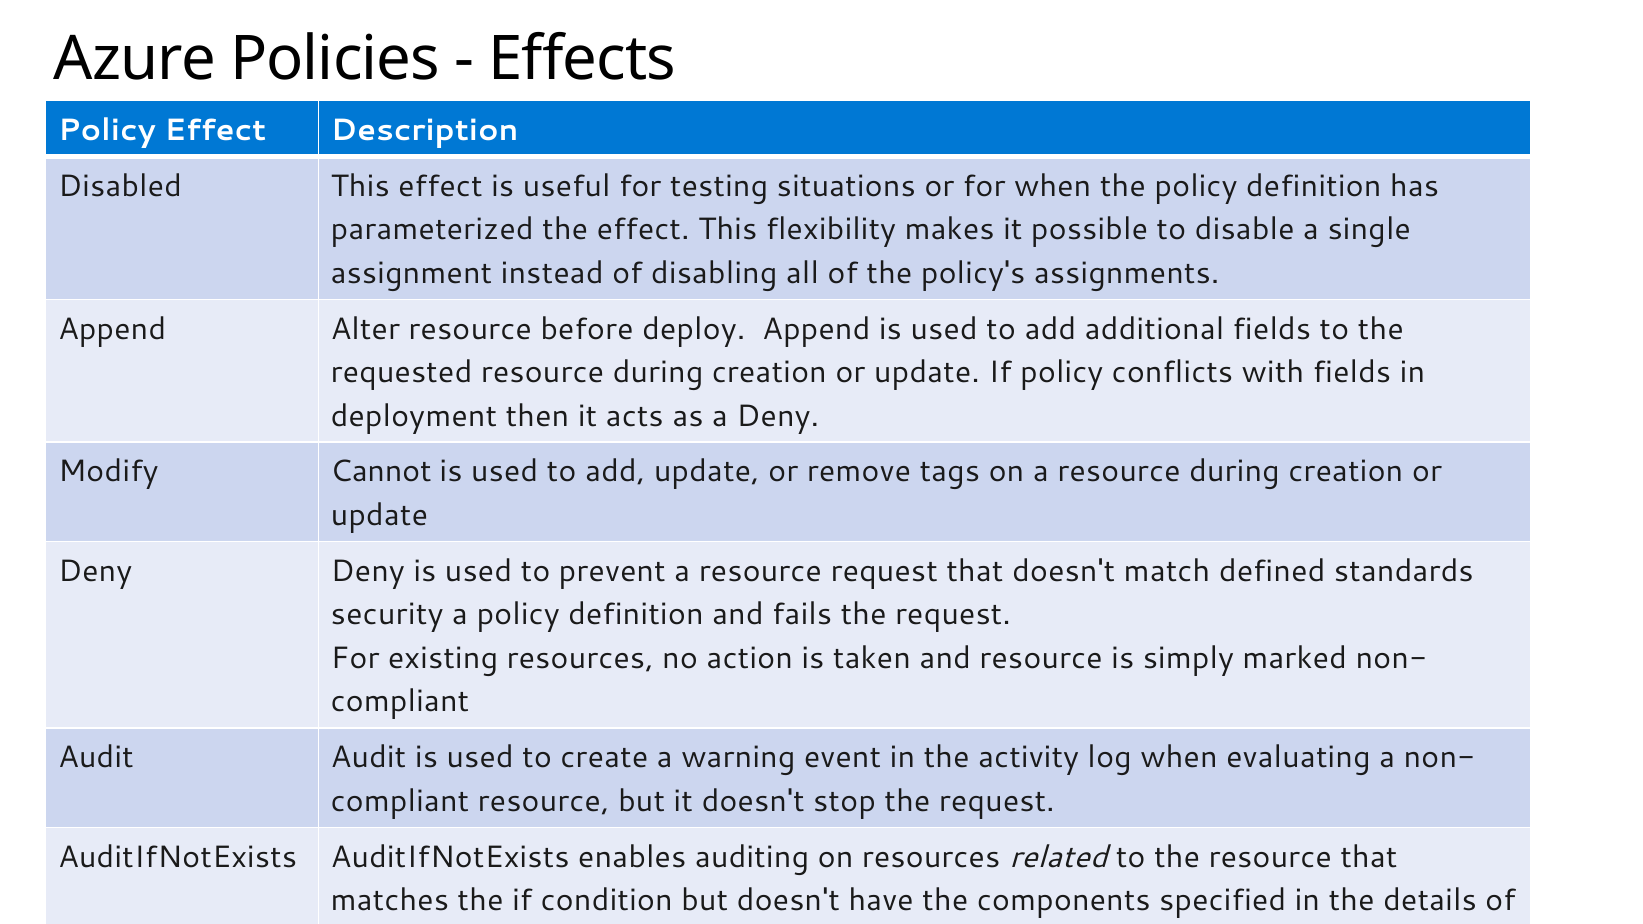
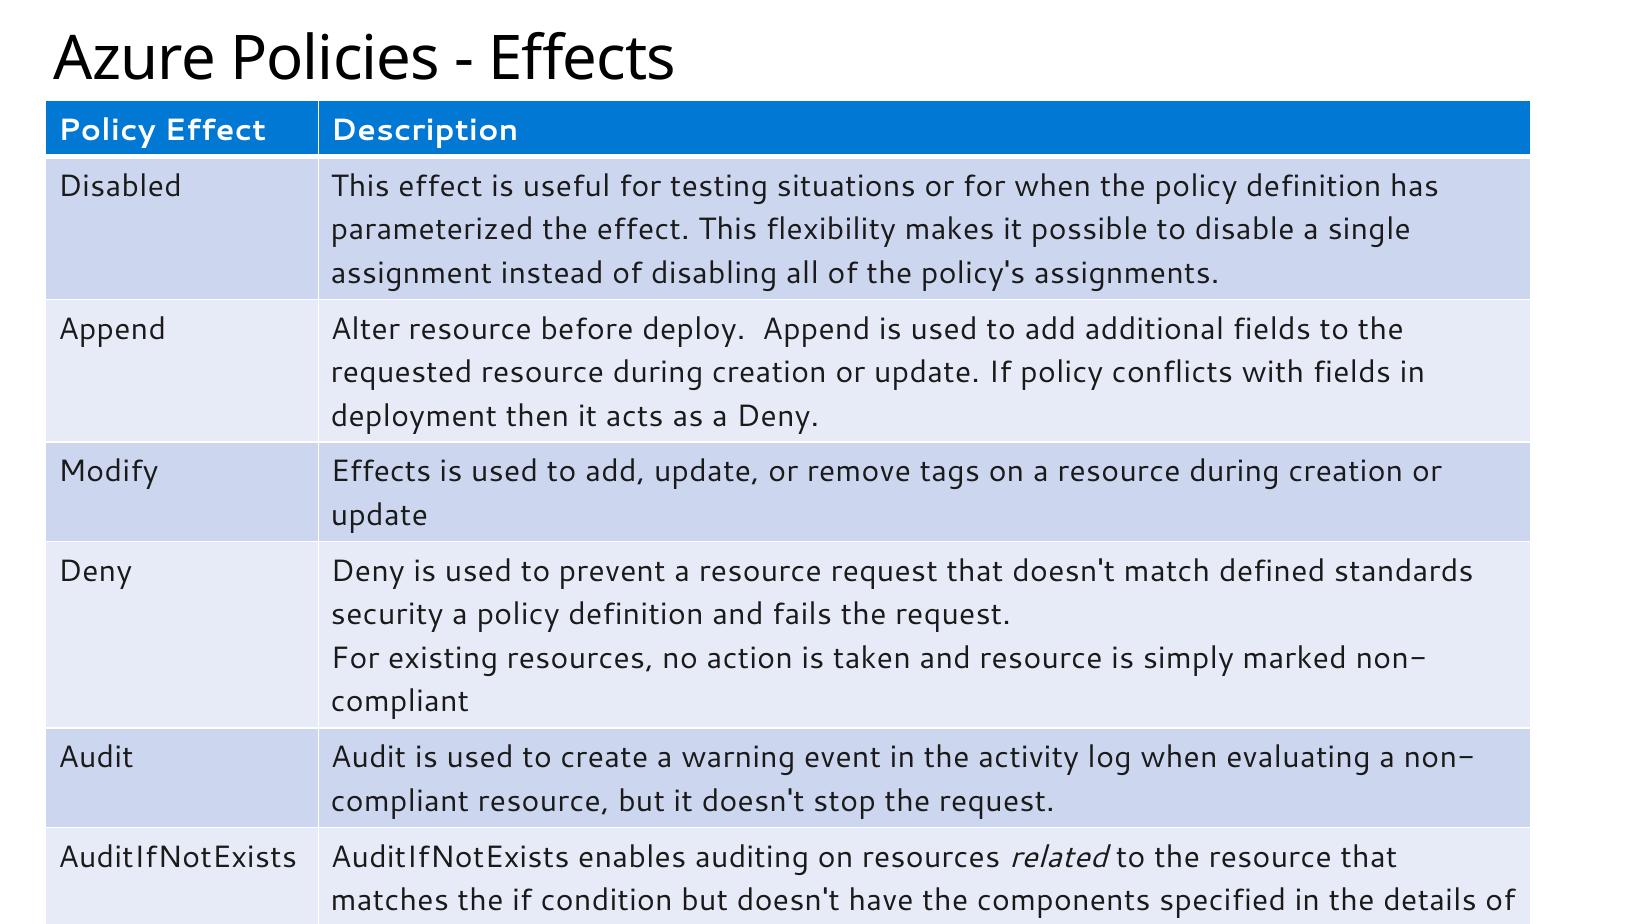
Modify Cannot: Cannot -> Effects (381, 472)
